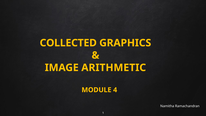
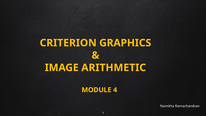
COLLECTED: COLLECTED -> CRITERION (68, 43)
